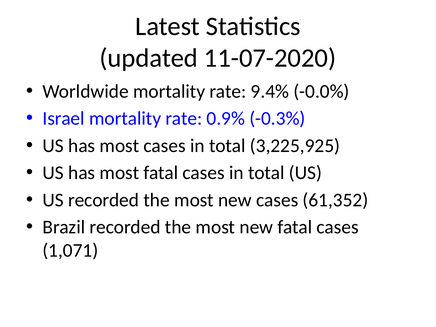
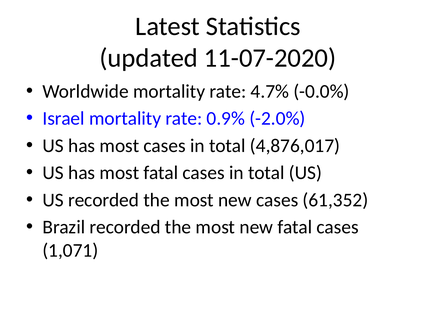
9.4%: 9.4% -> 4.7% (270, 91)
-0.3%: -0.3% -> -2.0% (277, 119)
3,225,925: 3,225,925 -> 4,876,017 (295, 146)
